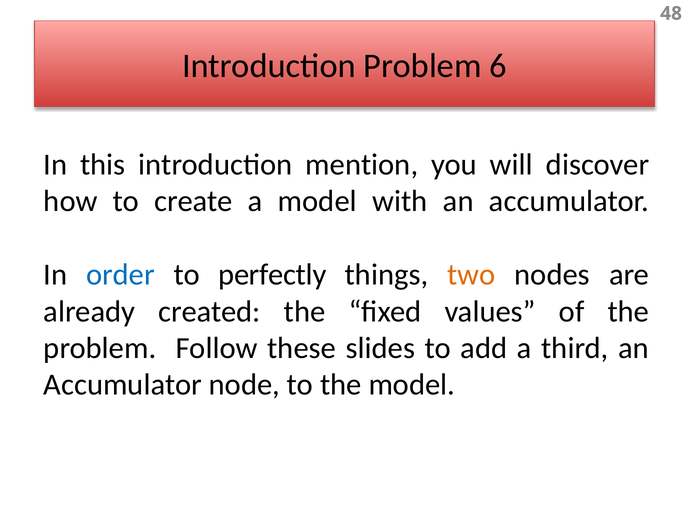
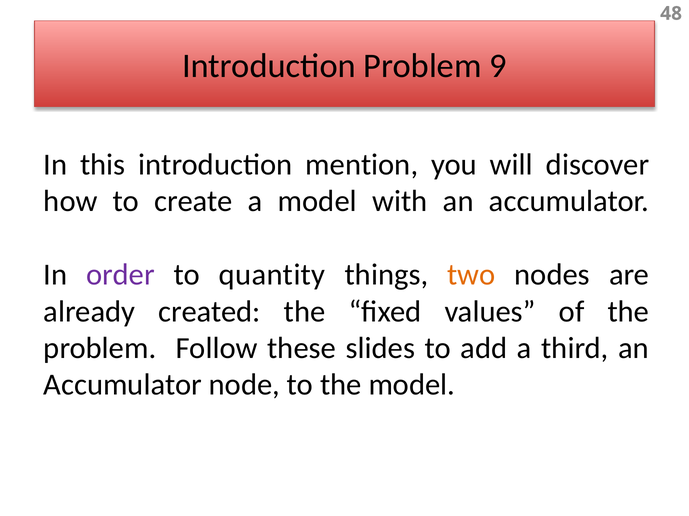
6: 6 -> 9 (498, 66)
order colour: blue -> purple (120, 275)
perfectly: perfectly -> quantity (272, 275)
